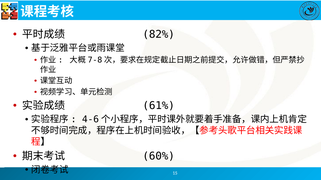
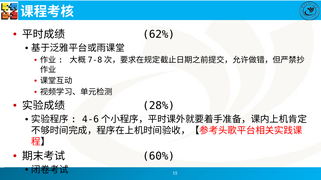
82%: 82% -> 62% (159, 34)
61%: 61% -> 28% (159, 106)
